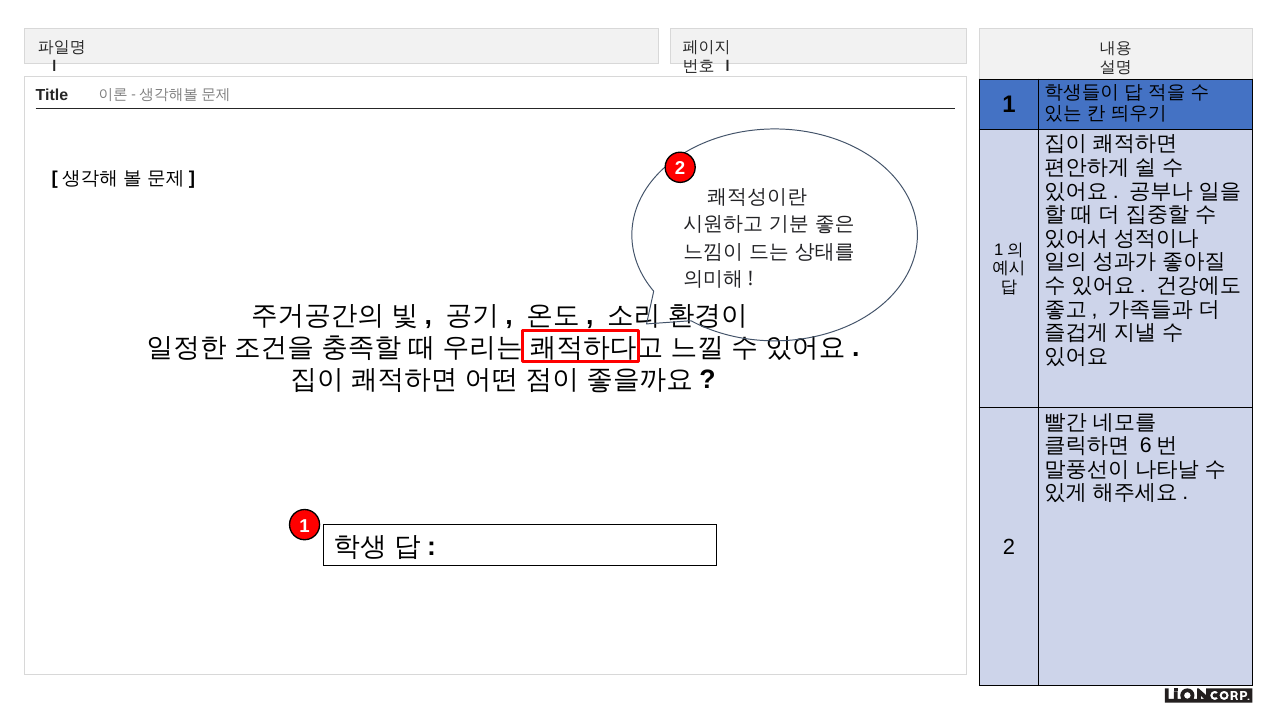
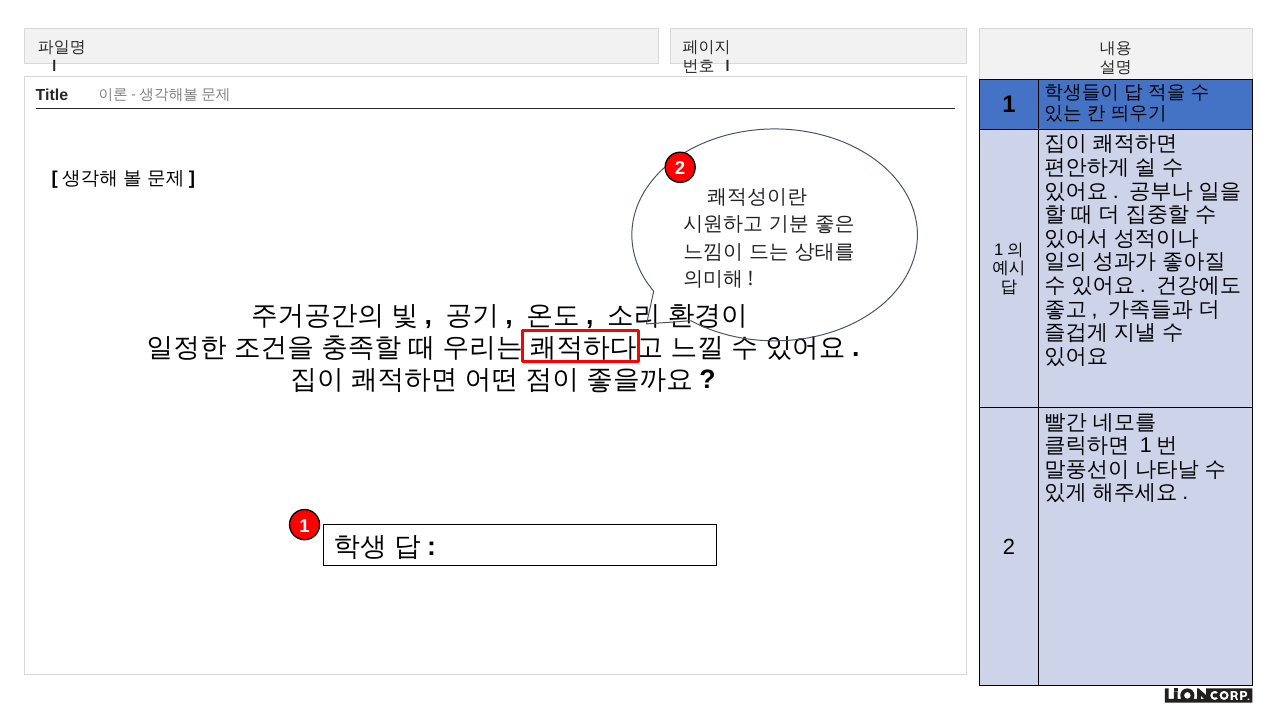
6: 6 -> 1 (1146, 446)
